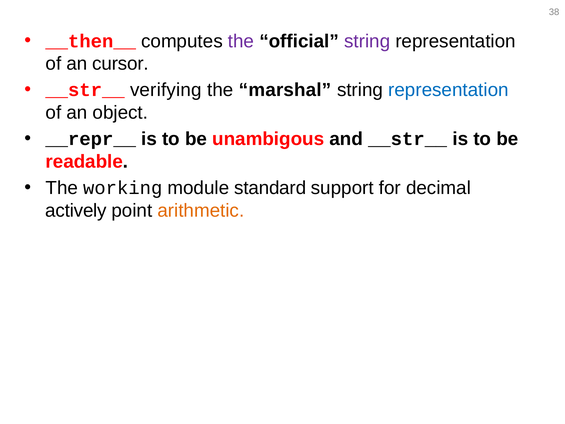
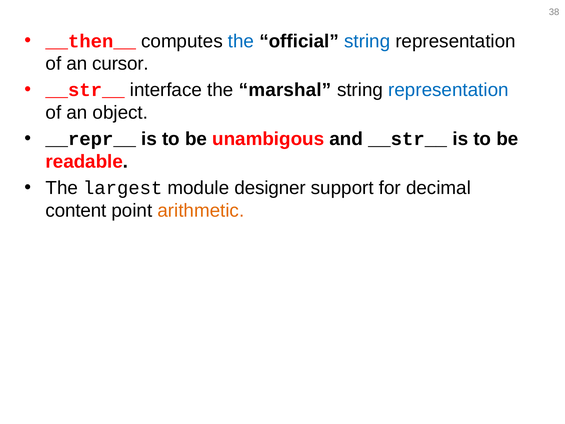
the colour: purple -> blue (241, 41)
string colour: purple -> blue (367, 41)
verifying: verifying -> interface (166, 90)
working: working -> largest (123, 188)
standard: standard -> designer (270, 188)
actively: actively -> content (76, 211)
